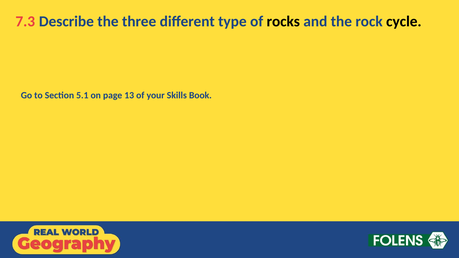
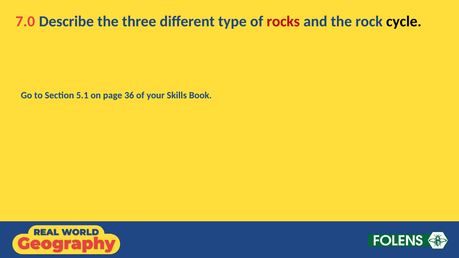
7.3: 7.3 -> 7.0 (25, 22)
rocks colour: black -> red (283, 22)
13: 13 -> 36 (129, 96)
